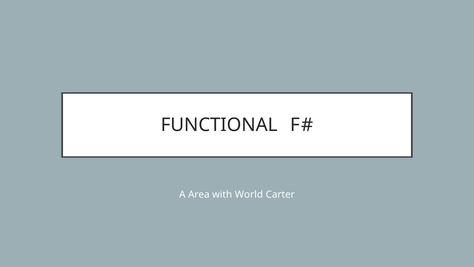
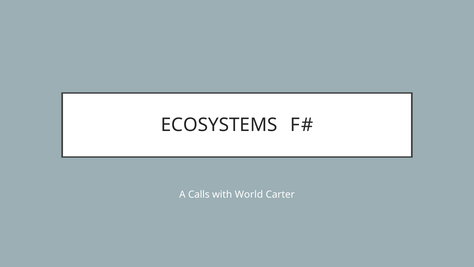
FUNCTIONAL: FUNCTIONAL -> ECOSYSTEMS (219, 125)
Area: Area -> Calls (199, 194)
